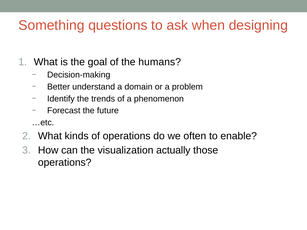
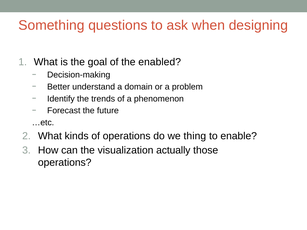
humans: humans -> enabled (160, 62)
often: often -> thing (195, 136)
